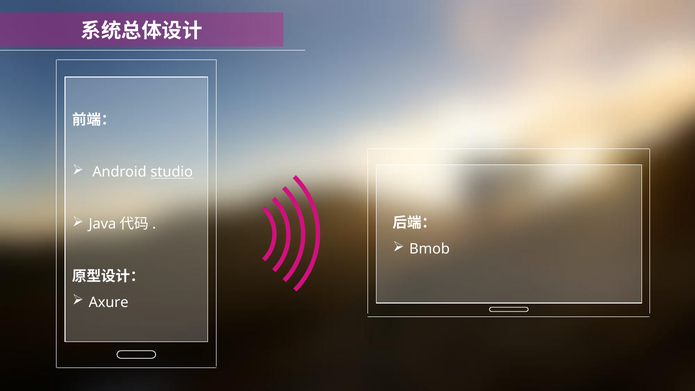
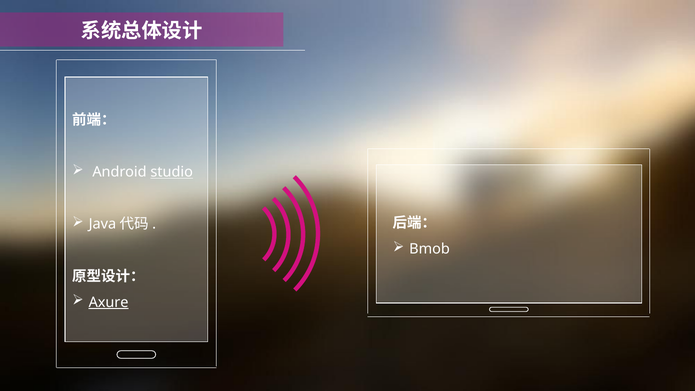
Axure underline: none -> present (109, 302)
